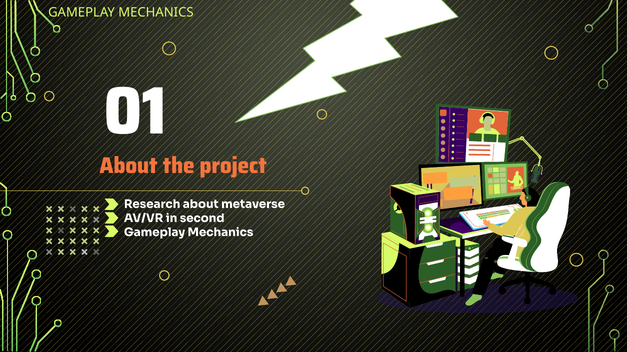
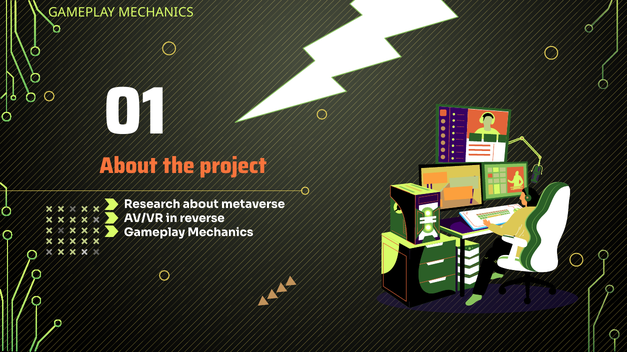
second: second -> reverse (202, 219)
